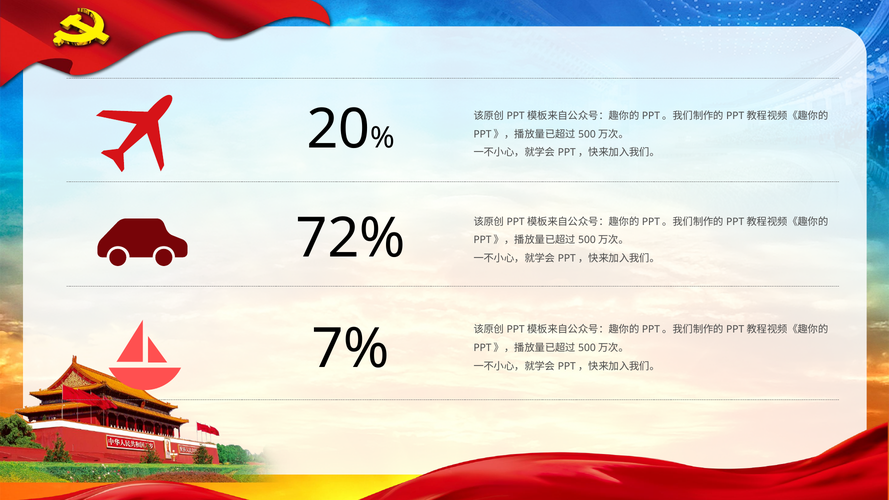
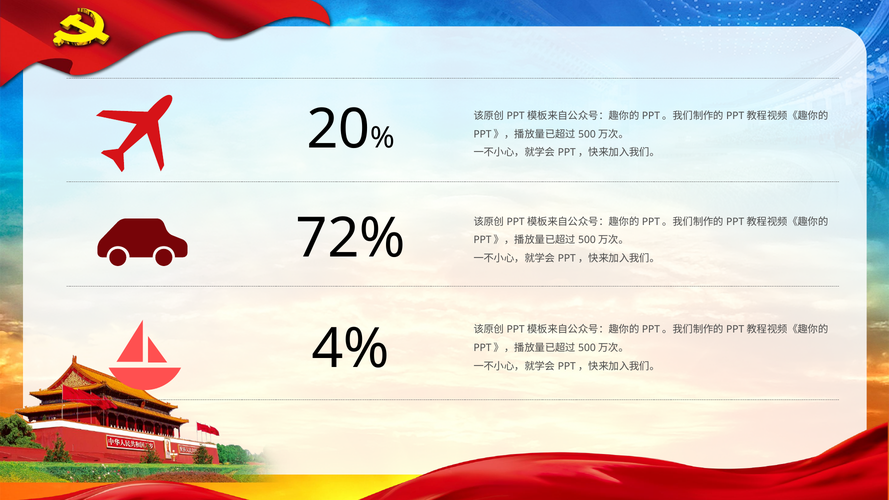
7%: 7% -> 4% (351, 349)
